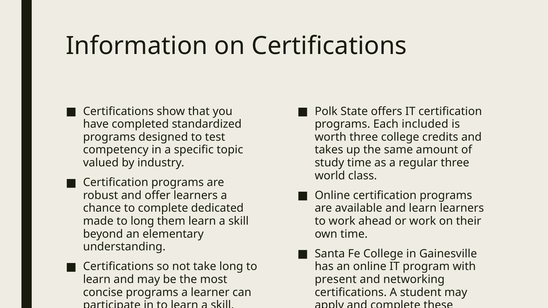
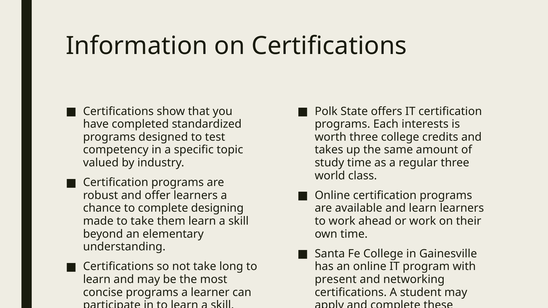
included: included -> interests (425, 124)
dedicated: dedicated -> designing (217, 208)
to long: long -> take (142, 221)
